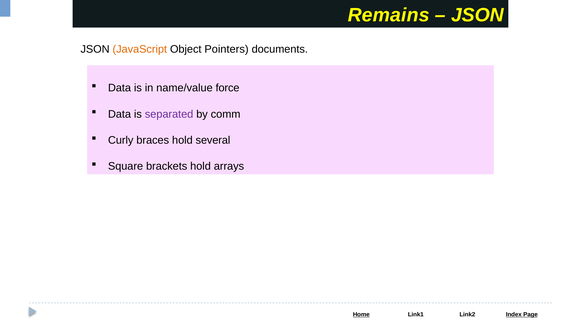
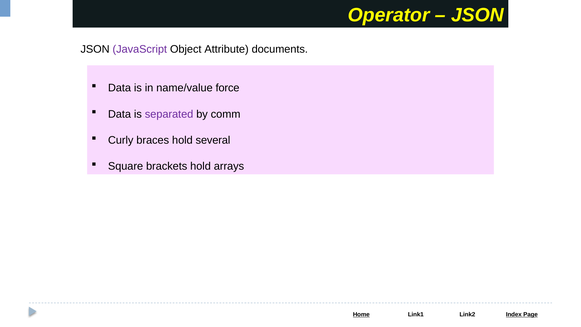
Remains: Remains -> Operator (389, 15)
JavaScript colour: orange -> purple (140, 49)
Pointers: Pointers -> Attribute (227, 49)
